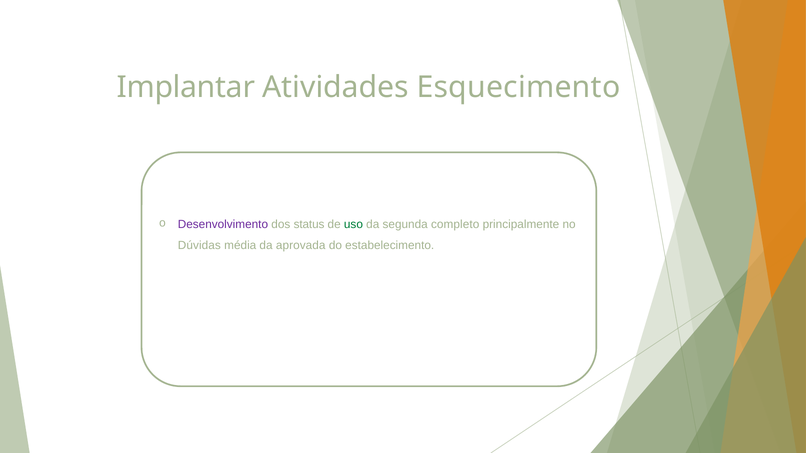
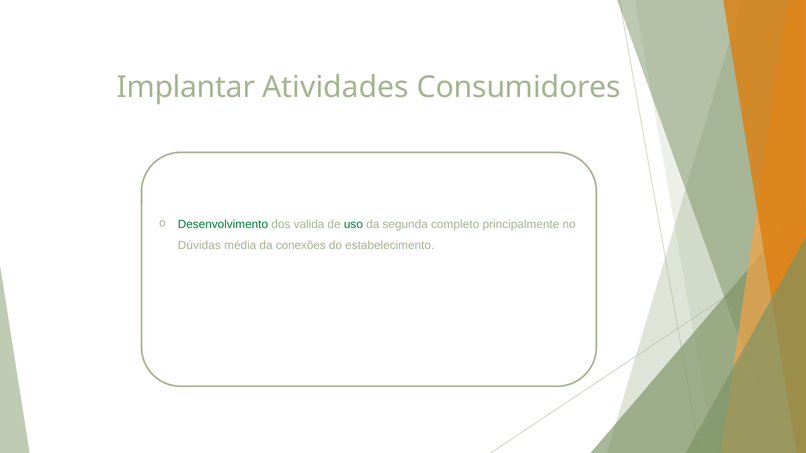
Esquecimento: Esquecimento -> Consumidores (519, 87)
Desenvolvimento colour: purple -> green (223, 224)
status: status -> valida (309, 224)
aprovada: aprovada -> conexões (301, 246)
